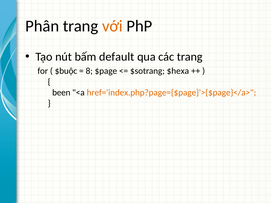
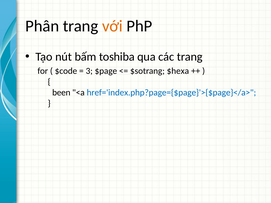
default: default -> toshiba (117, 57)
$buộc: $buộc -> $code (66, 71)
8: 8 -> 3 (89, 71)
href='index.php?page={$page}'>{$page}</a> colour: orange -> blue (171, 93)
